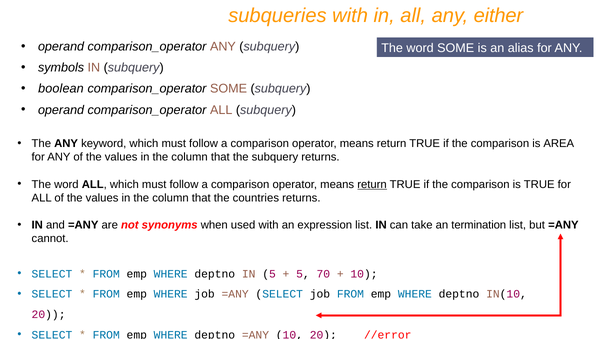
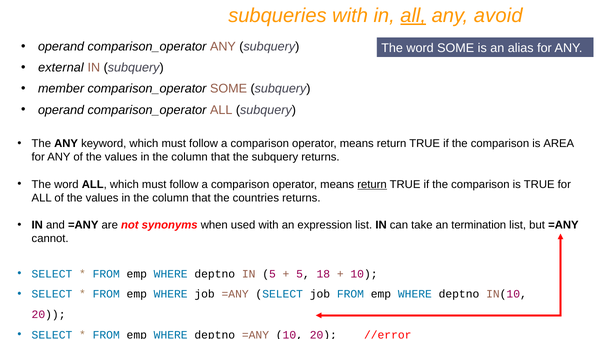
all underline: none -> present (413, 16)
either: either -> avoid (498, 16)
symbols: symbols -> external (61, 68)
boolean: boolean -> member (61, 89)
70: 70 -> 18 (323, 274)
